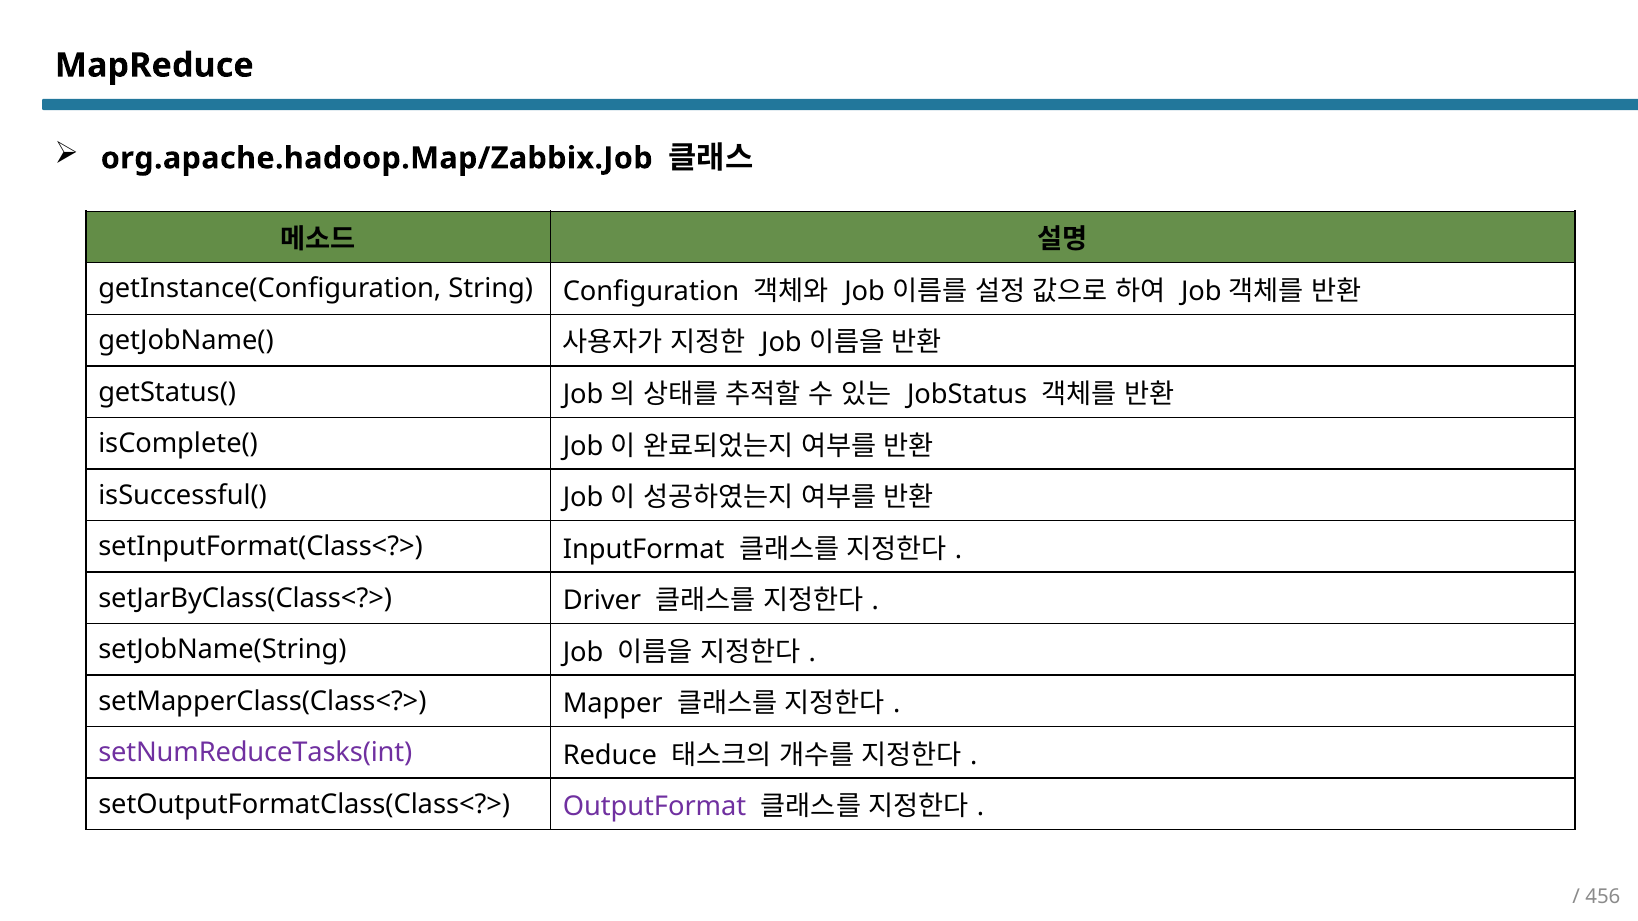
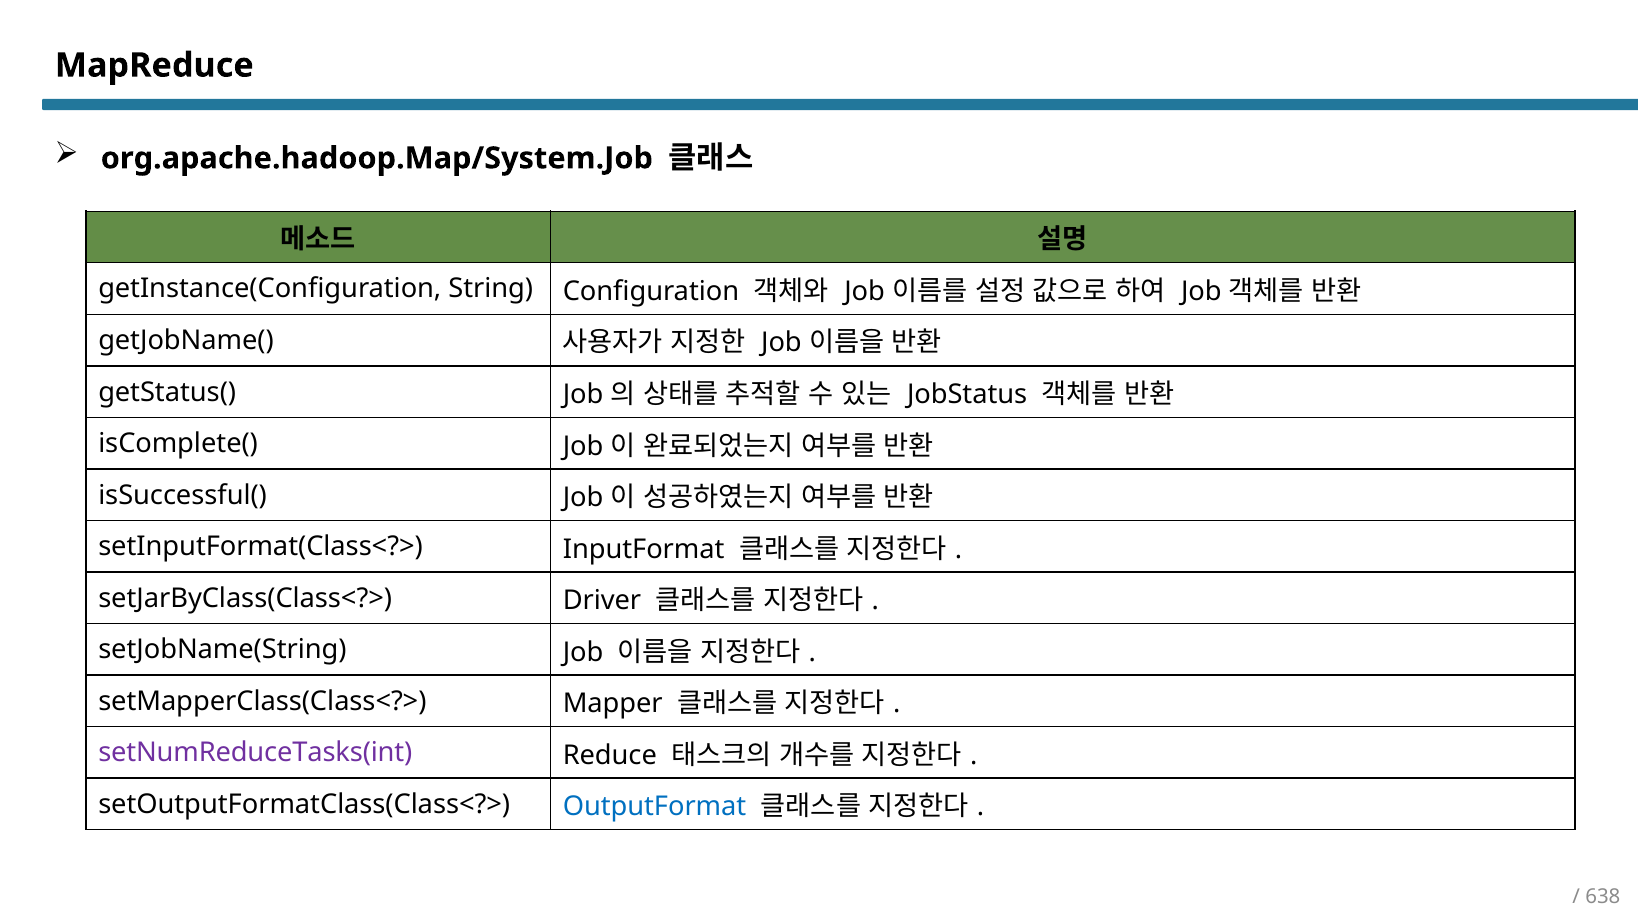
org.apache.hadoop.Map/Zabbix.Job: org.apache.hadoop.Map/Zabbix.Job -> org.apache.hadoop.Map/System.Job (377, 158)
OutputFormat colour: purple -> blue (655, 807)
456: 456 -> 638 (1603, 898)
